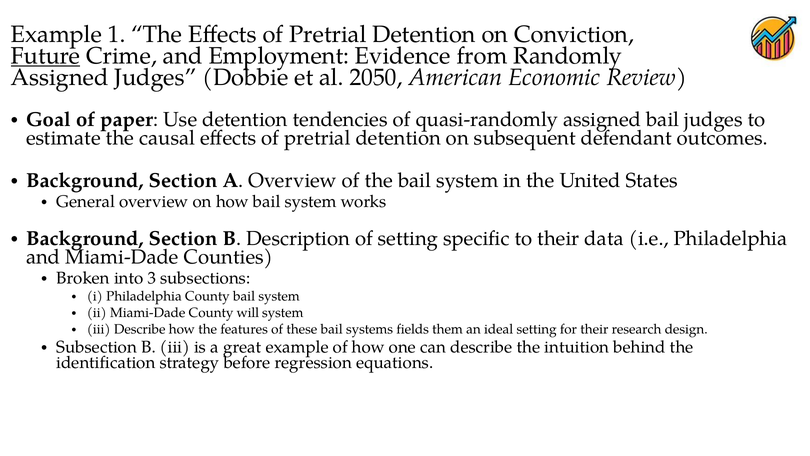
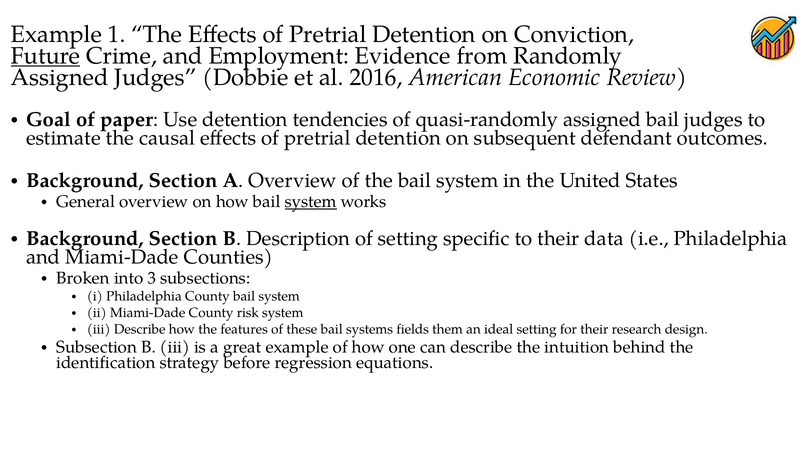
2050: 2050 -> 2016 (376, 77)
system underline: none -> present (311, 202)
will: will -> risk (248, 313)
